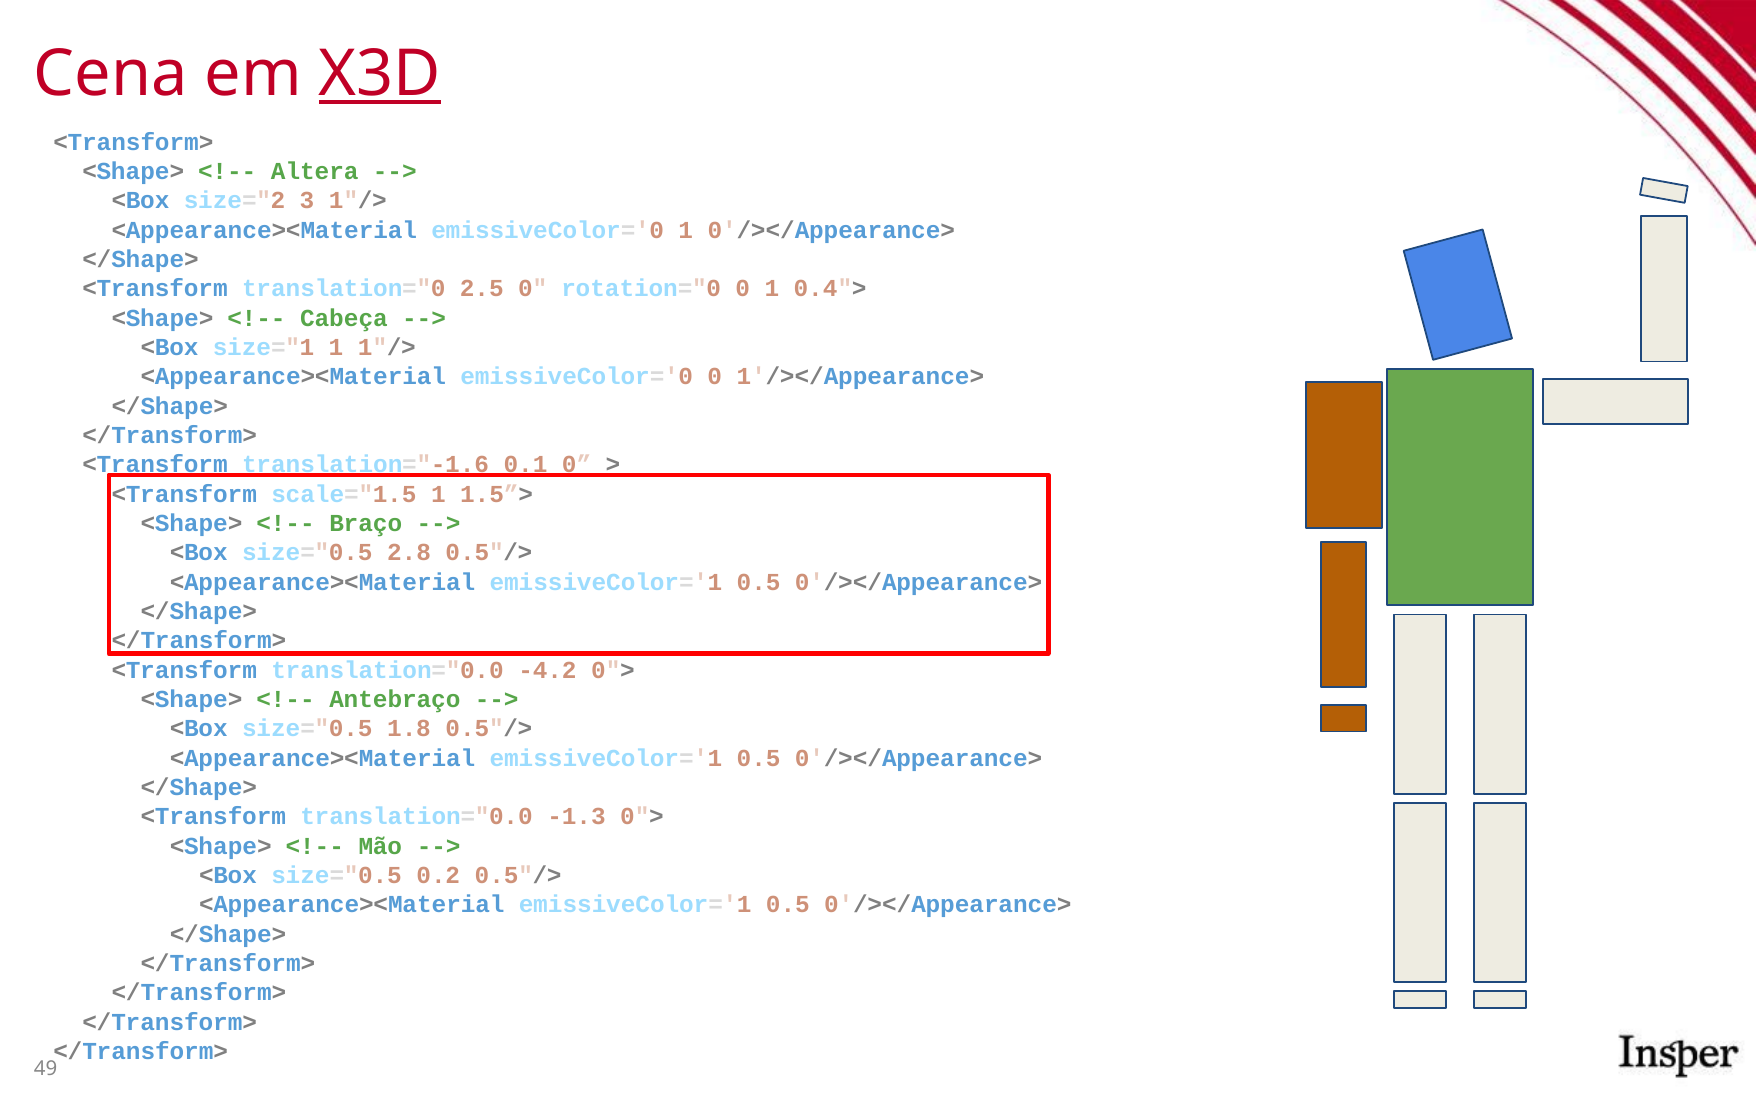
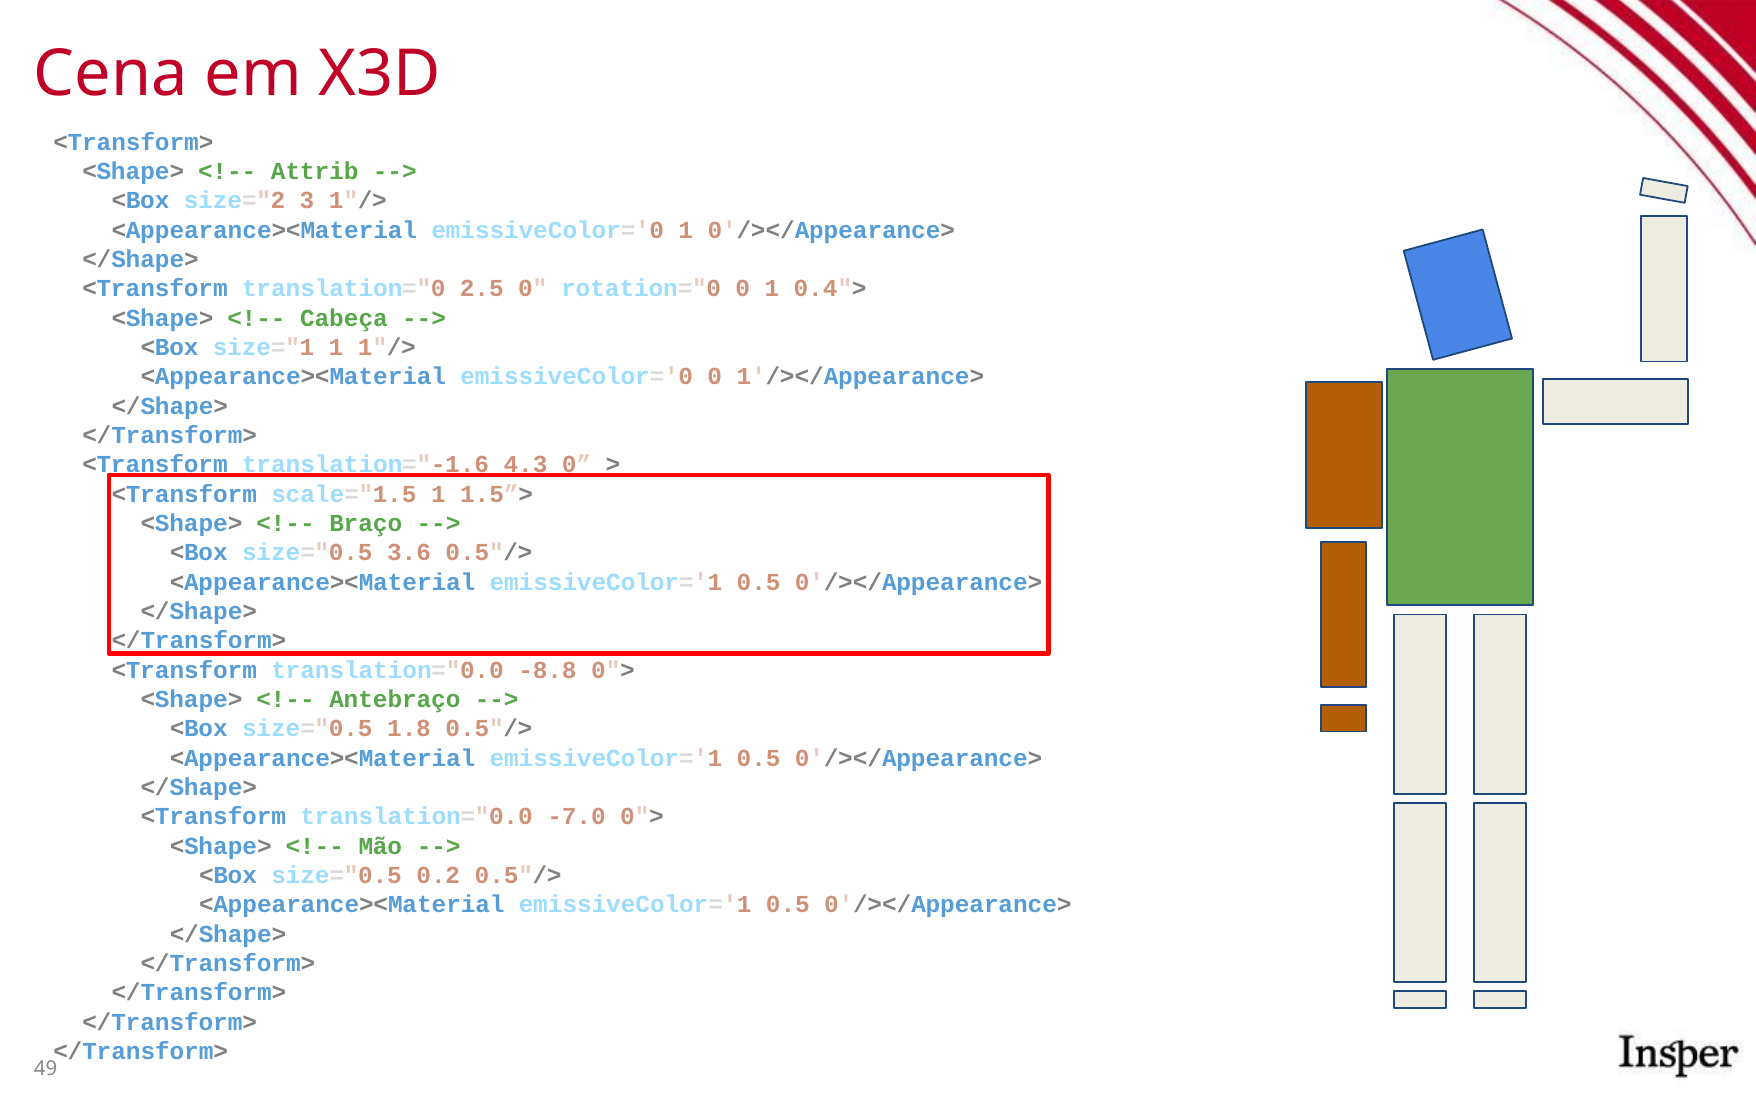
X3D underline: present -> none (380, 74)
Altera: Altera -> Attrib (315, 171)
0.1: 0.1 -> 4.3 (526, 465)
2.8: 2.8 -> 3.6 (409, 552)
-4.2: -4.2 -> -8.8 (547, 670)
-1.3: -1.3 -> -7.0 (576, 816)
